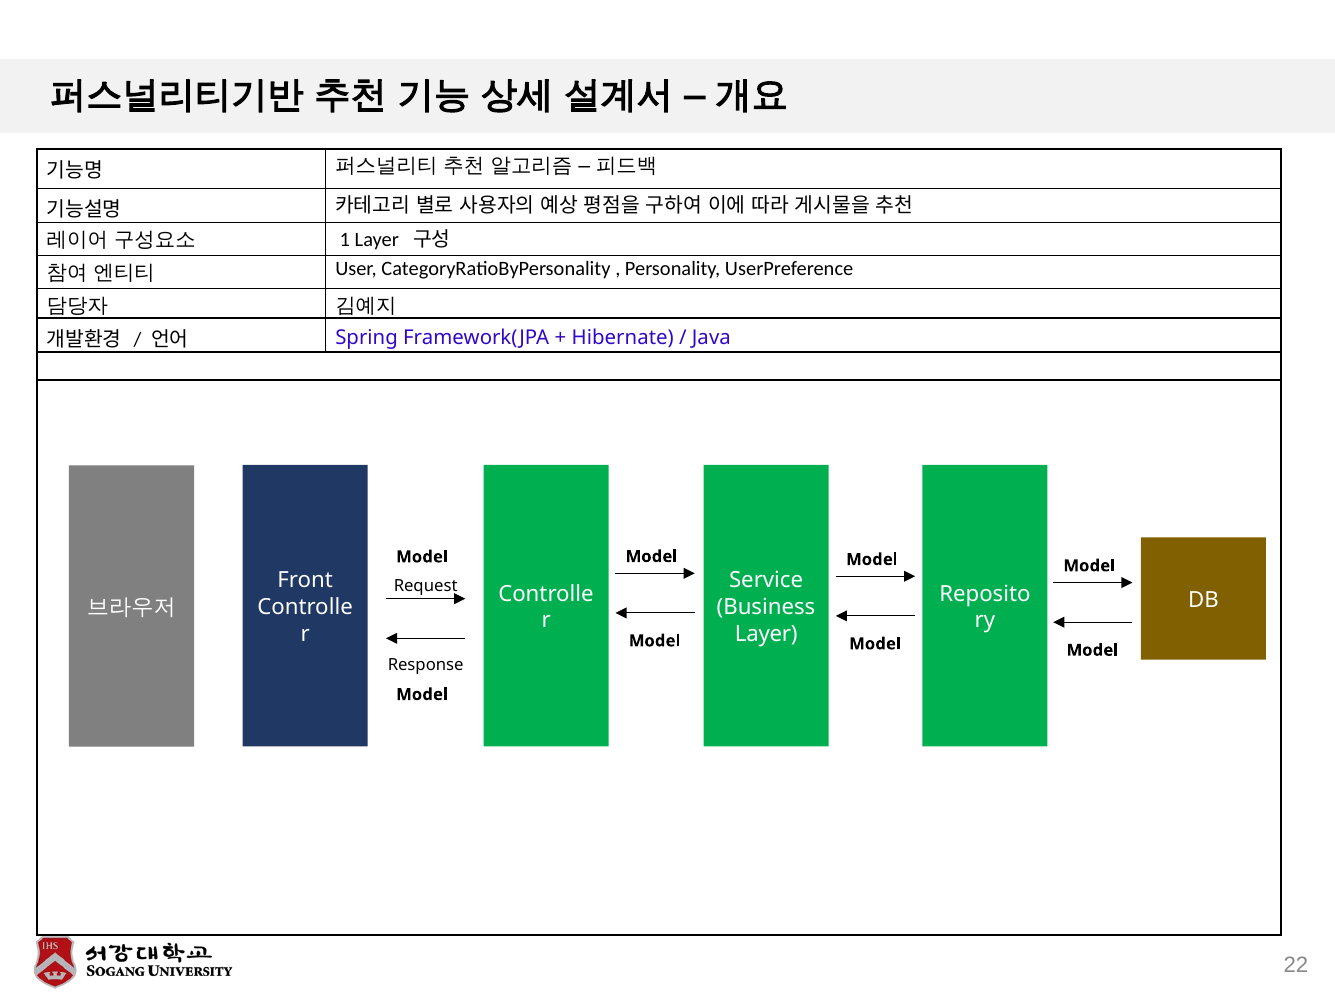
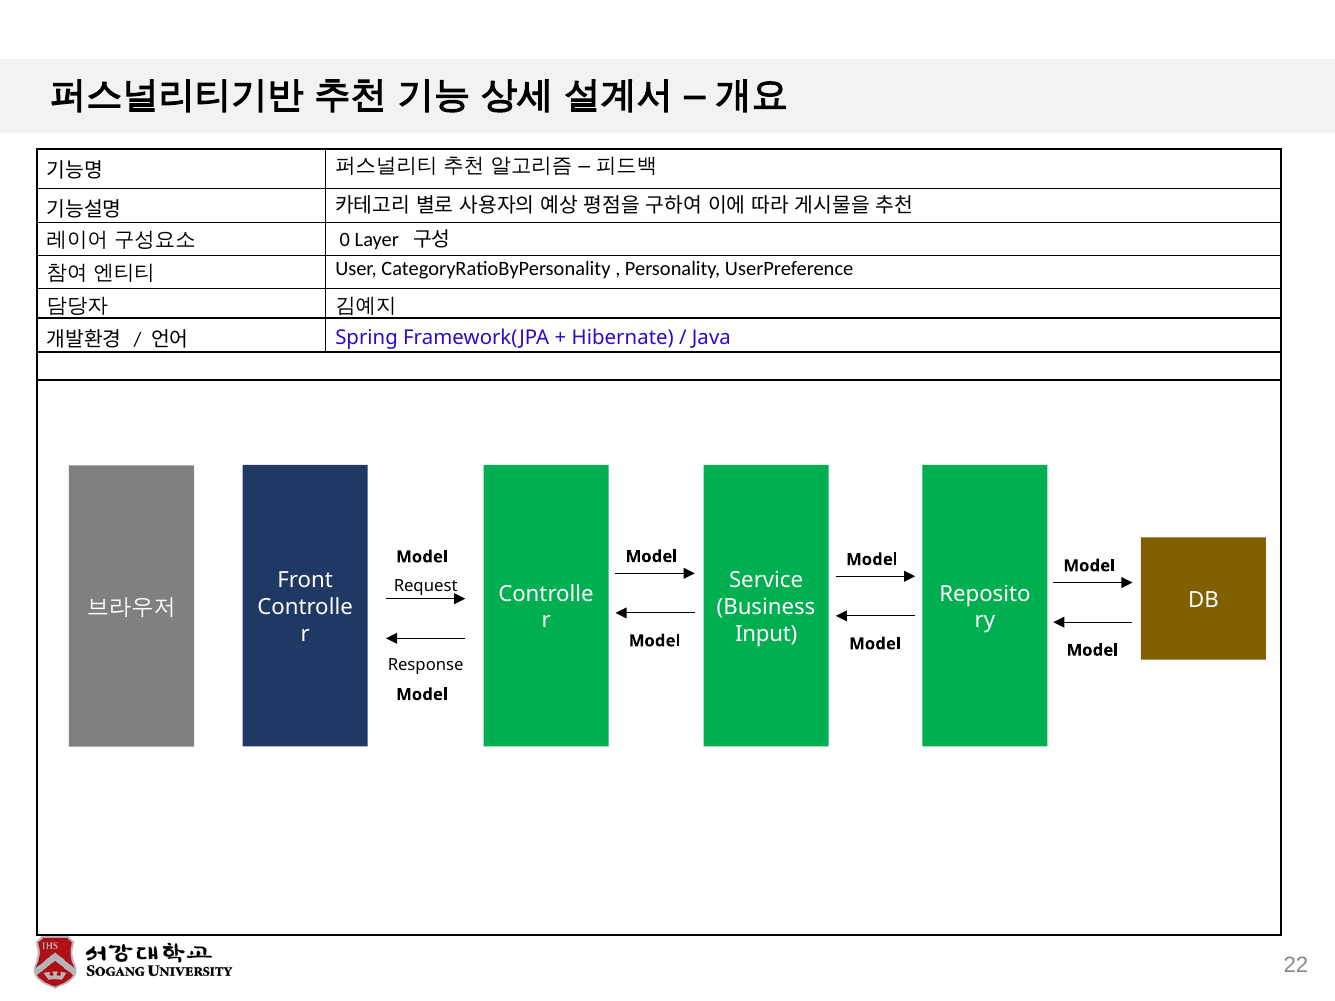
1: 1 -> 0 (345, 240)
Layer: Layer -> Input (766, 634)
